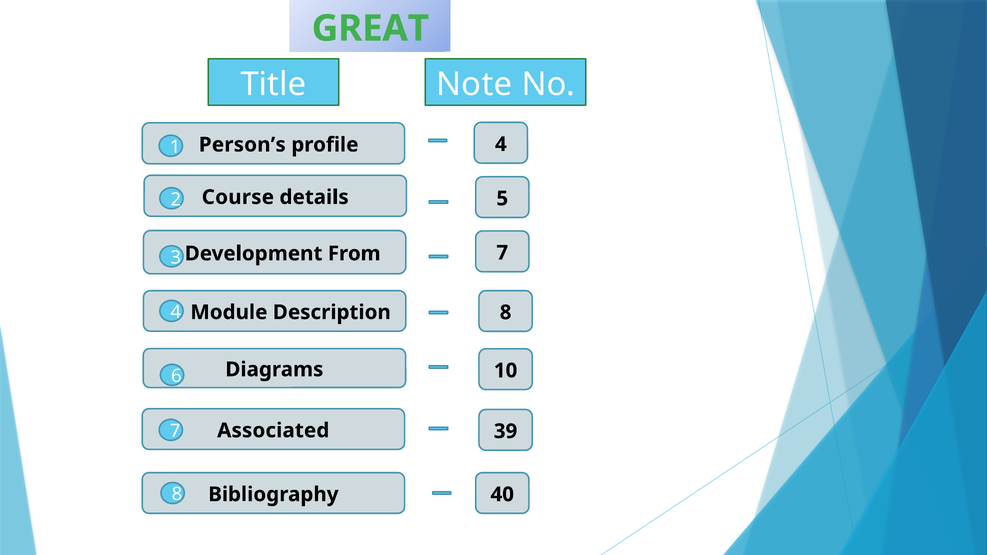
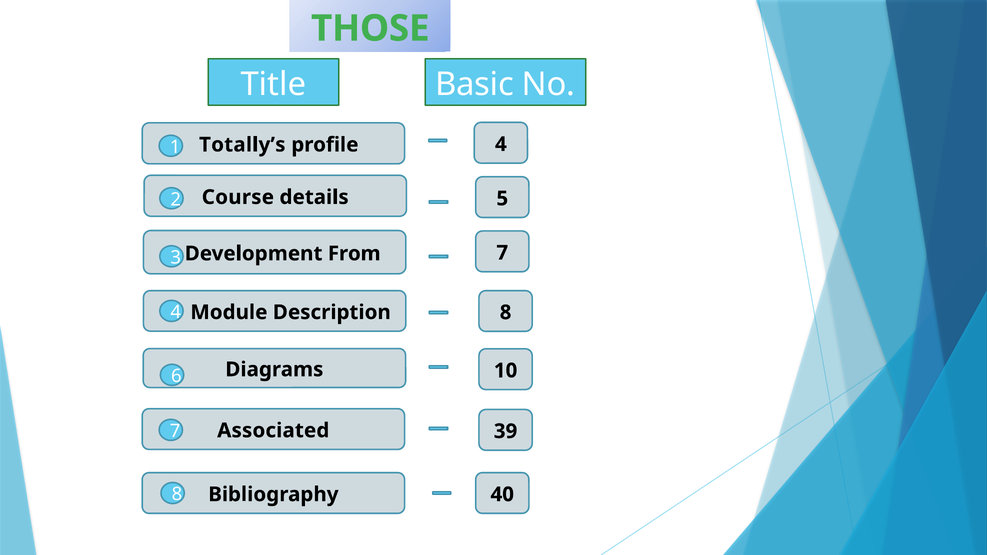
GREAT: GREAT -> THOSE (370, 28)
Note: Note -> Basic (475, 84)
Person’s: Person’s -> Totally’s (242, 145)
